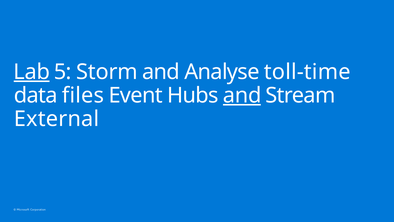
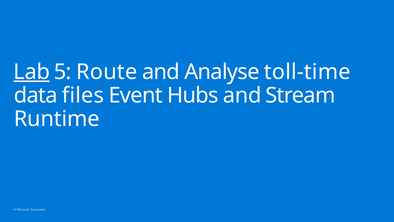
Storm: Storm -> Route (107, 72)
and underline: present -> none (242, 95)
External: External -> Runtime (57, 119)
